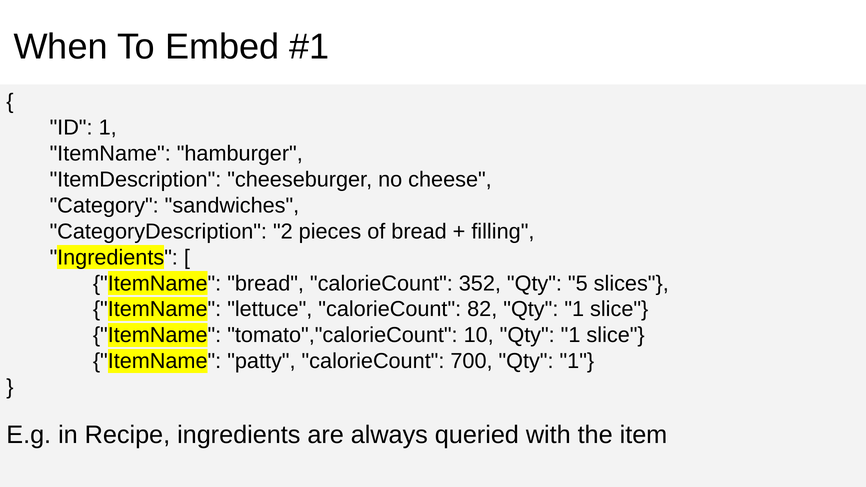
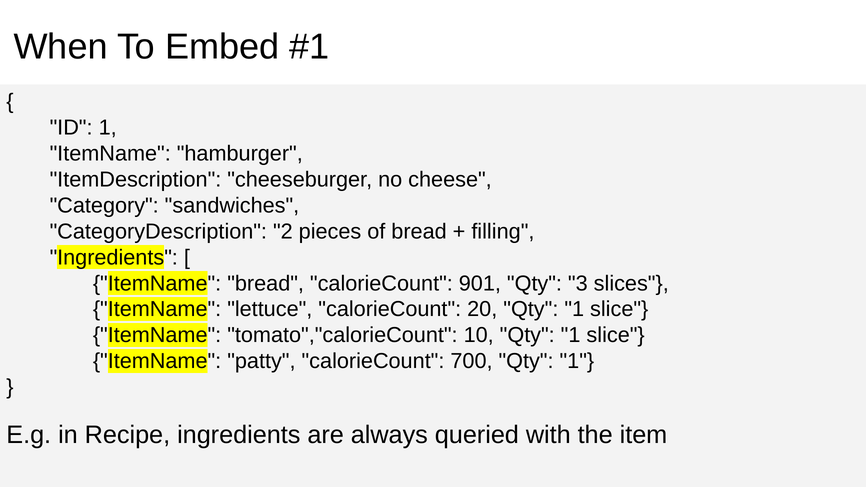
352: 352 -> 901 (480, 283)
5: 5 -> 3 (578, 283)
82: 82 -> 20 (482, 309)
